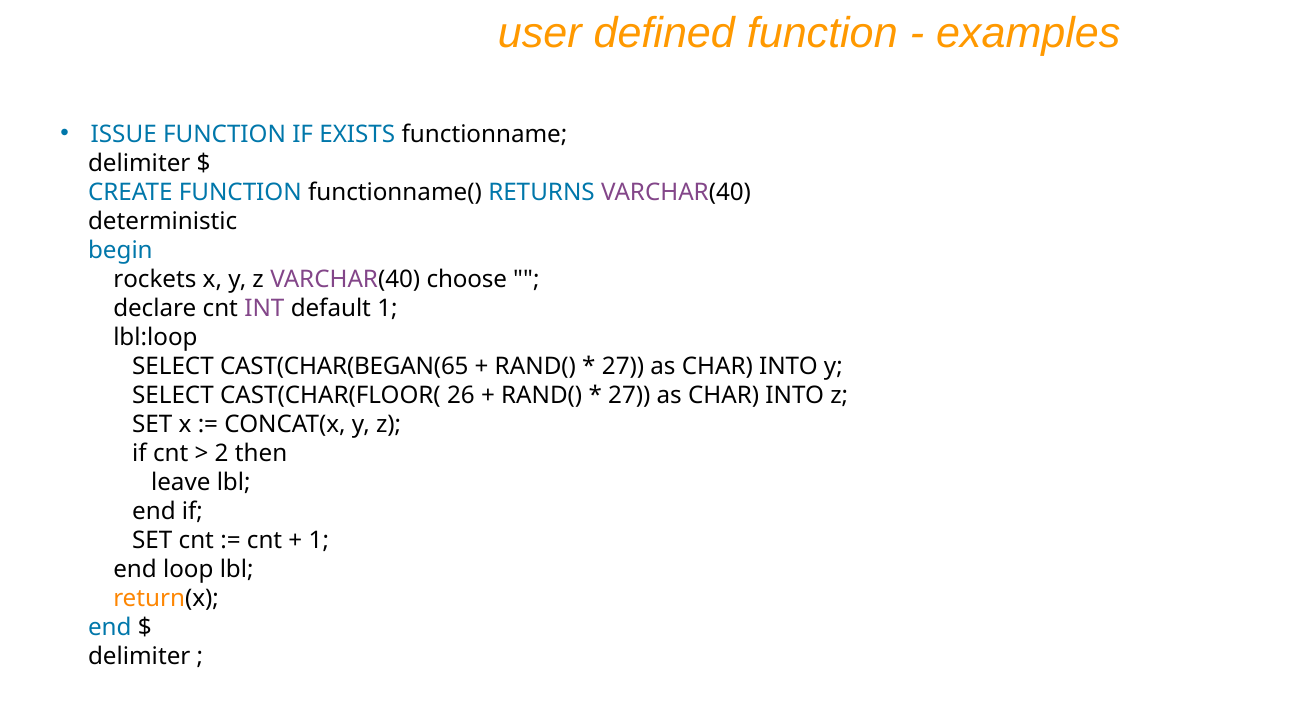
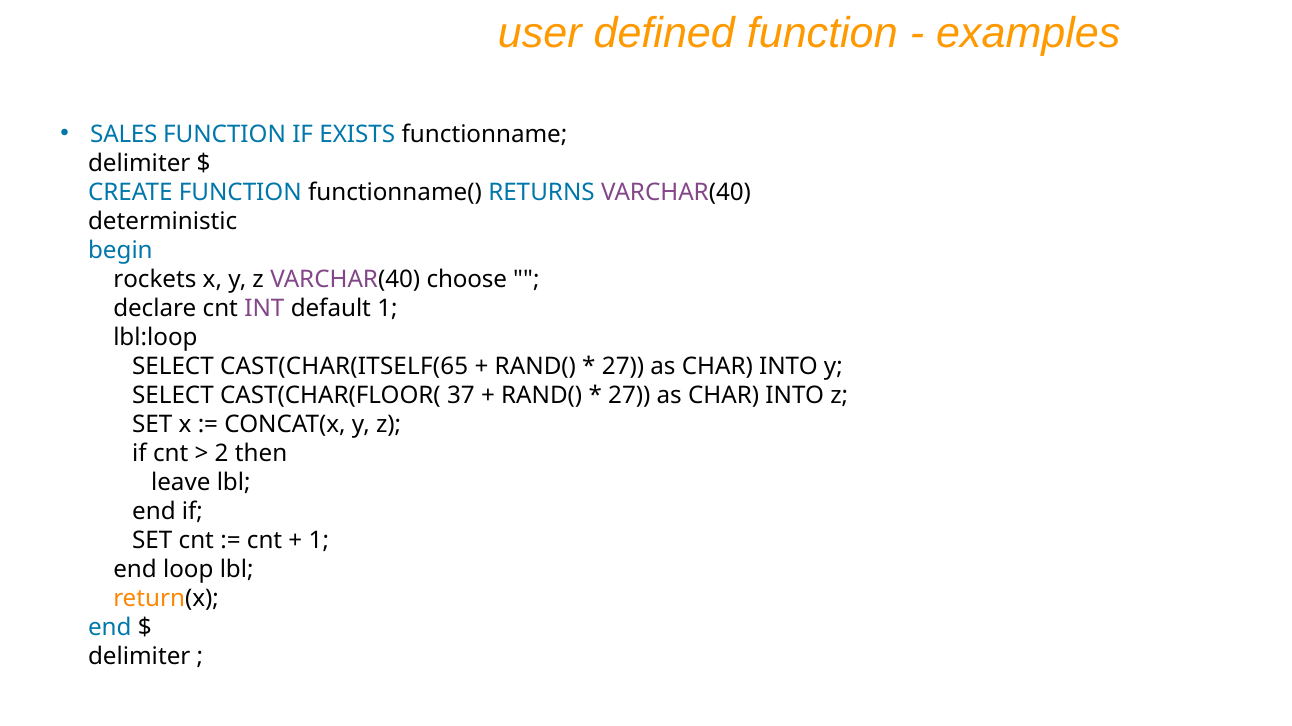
ISSUE: ISSUE -> SALES (124, 134)
CAST(CHAR(BEGAN(65: CAST(CHAR(BEGAN(65 -> CAST(CHAR(ITSELF(65 (344, 367)
26: 26 -> 37 (461, 396)
